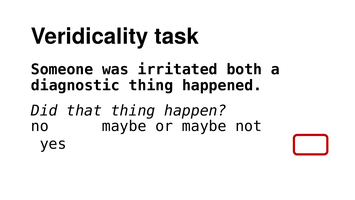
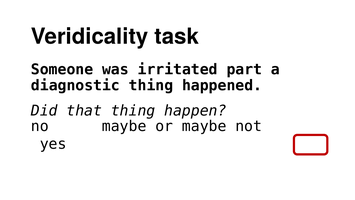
both: both -> part (244, 69)
